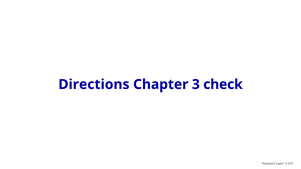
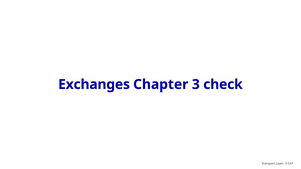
Directions: Directions -> Exchanges (94, 85)
